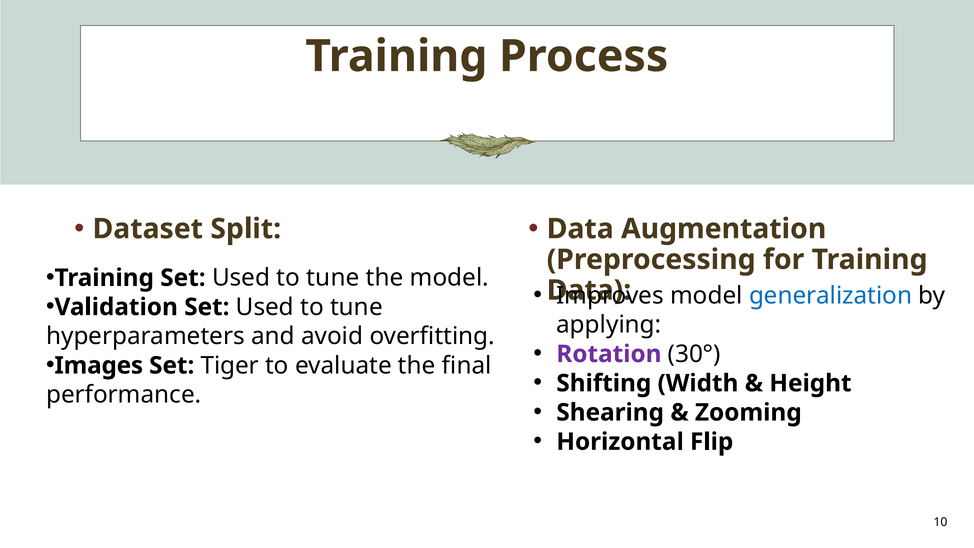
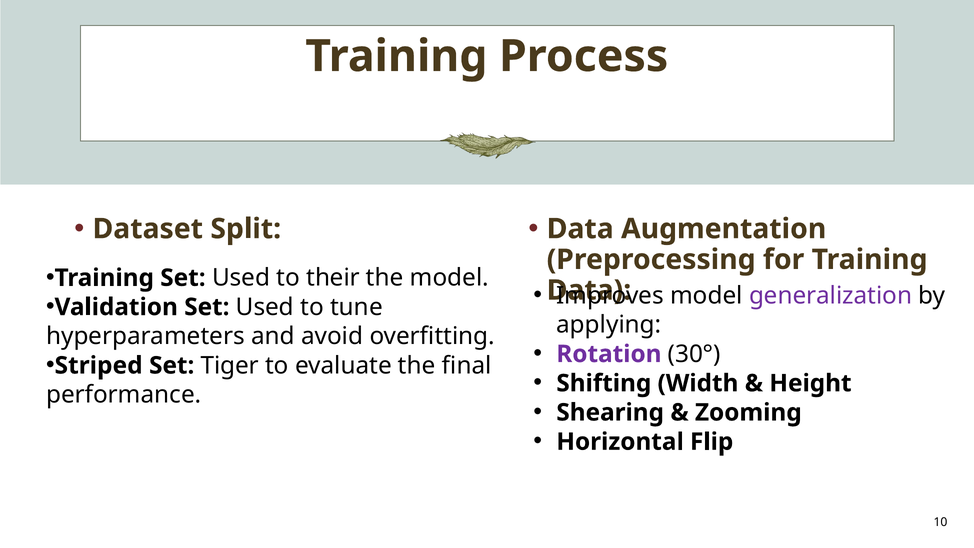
tune: tune -> their (333, 278)
generalization colour: blue -> purple (831, 296)
Images: Images -> Striped (99, 365)
